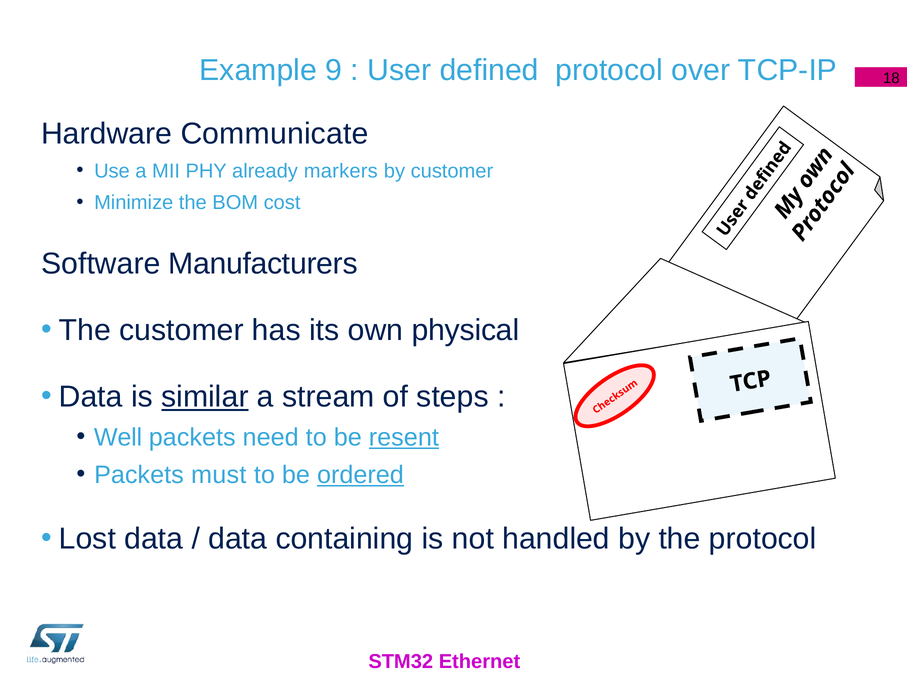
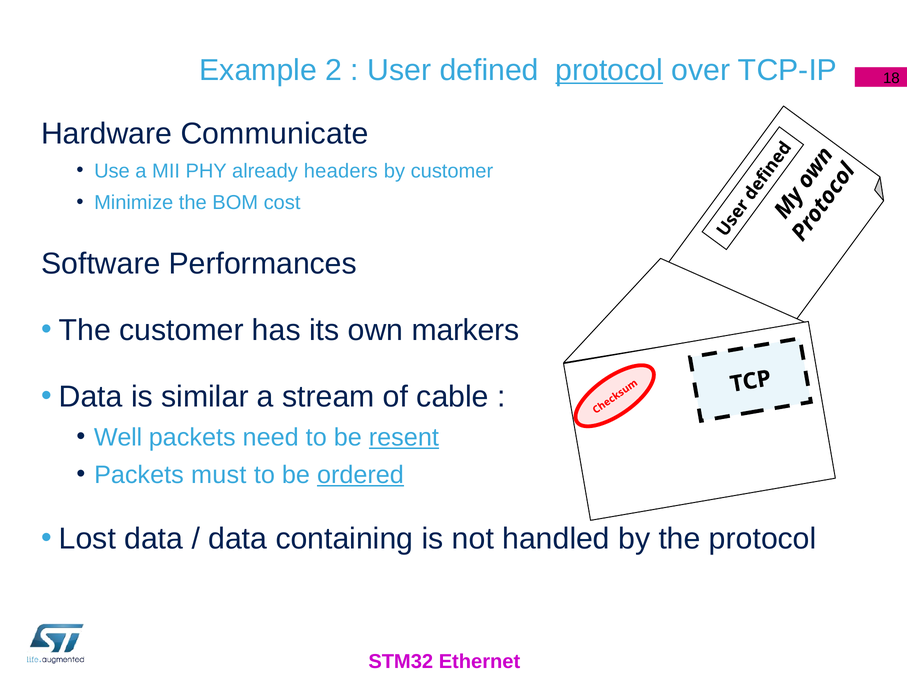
9: 9 -> 2 (334, 70)
protocol underline: none -> present (609, 70)
markers: markers -> headers (341, 171)
Manufacturers: Manufacturers -> Performances (263, 264)
physical: physical -> markers (465, 330)
similar underline: present -> none (205, 397)
steps: steps -> cable (453, 397)
